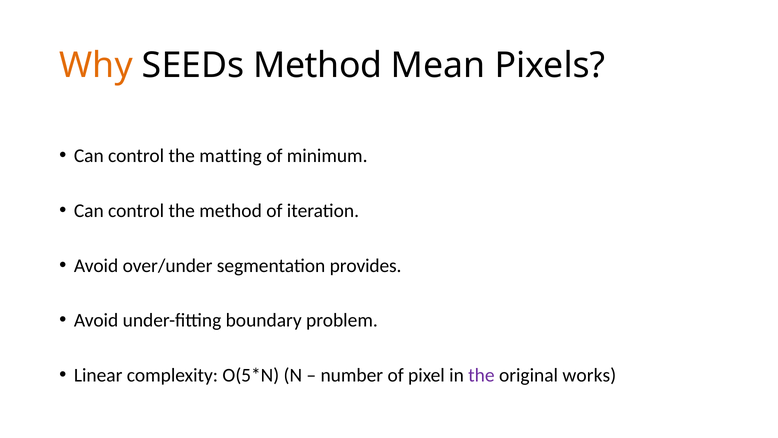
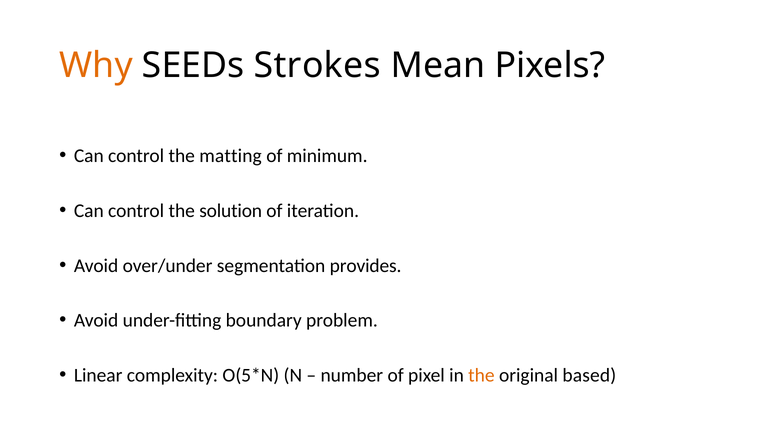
SEEDs Method: Method -> Strokes (317, 65)
the method: method -> solution (231, 211)
the colour: purple -> orange (481, 375)
works: works -> based (589, 375)
